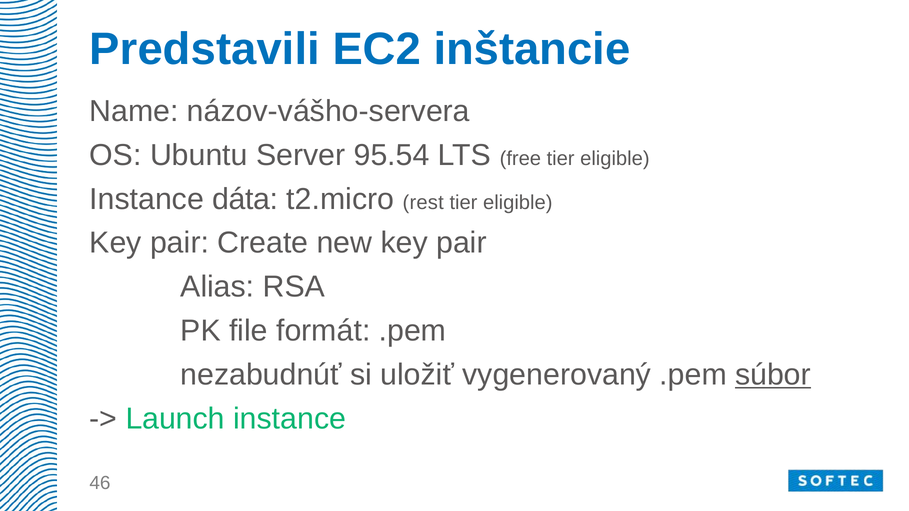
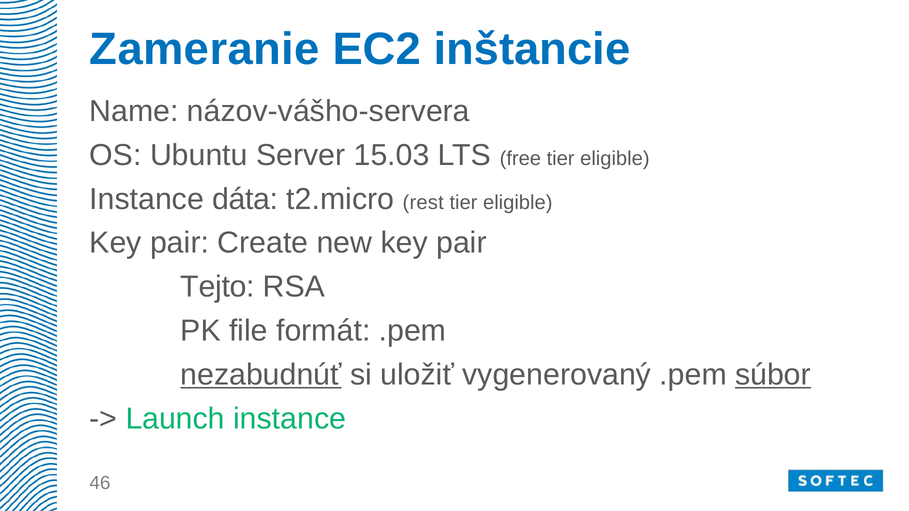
Predstavili: Predstavili -> Zameranie (205, 49)
95.54: 95.54 -> 15.03 (392, 155)
Alias: Alias -> Tejto (218, 287)
nezabudnúť underline: none -> present (261, 375)
